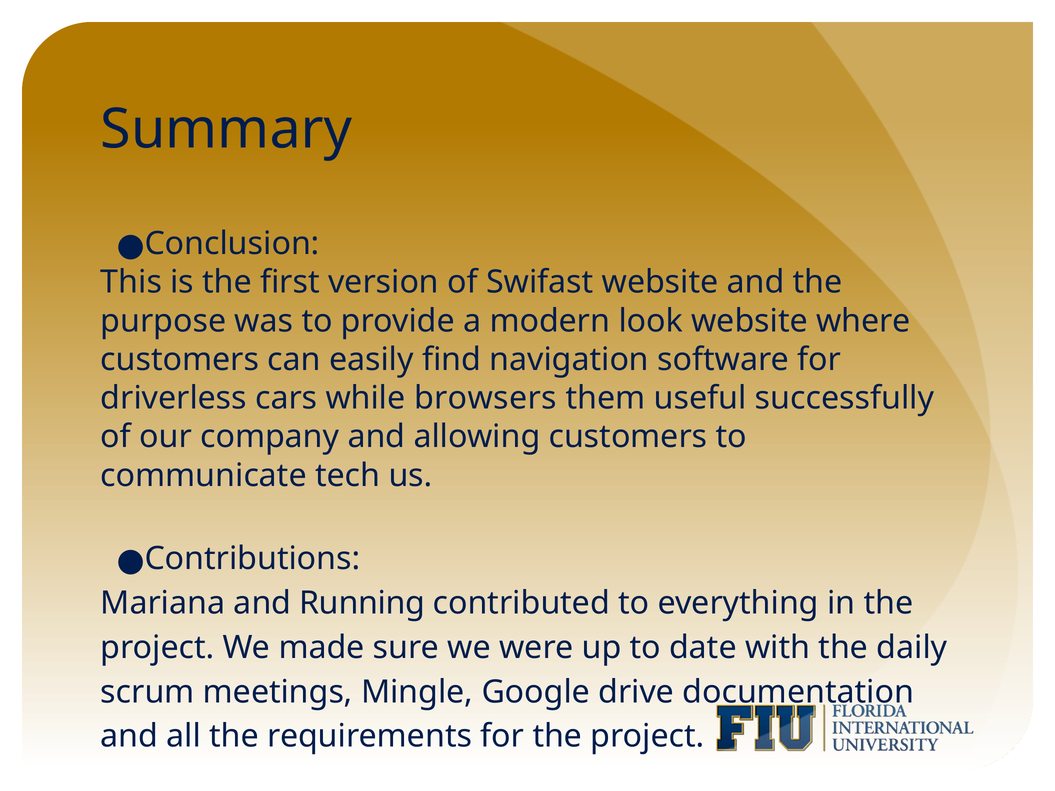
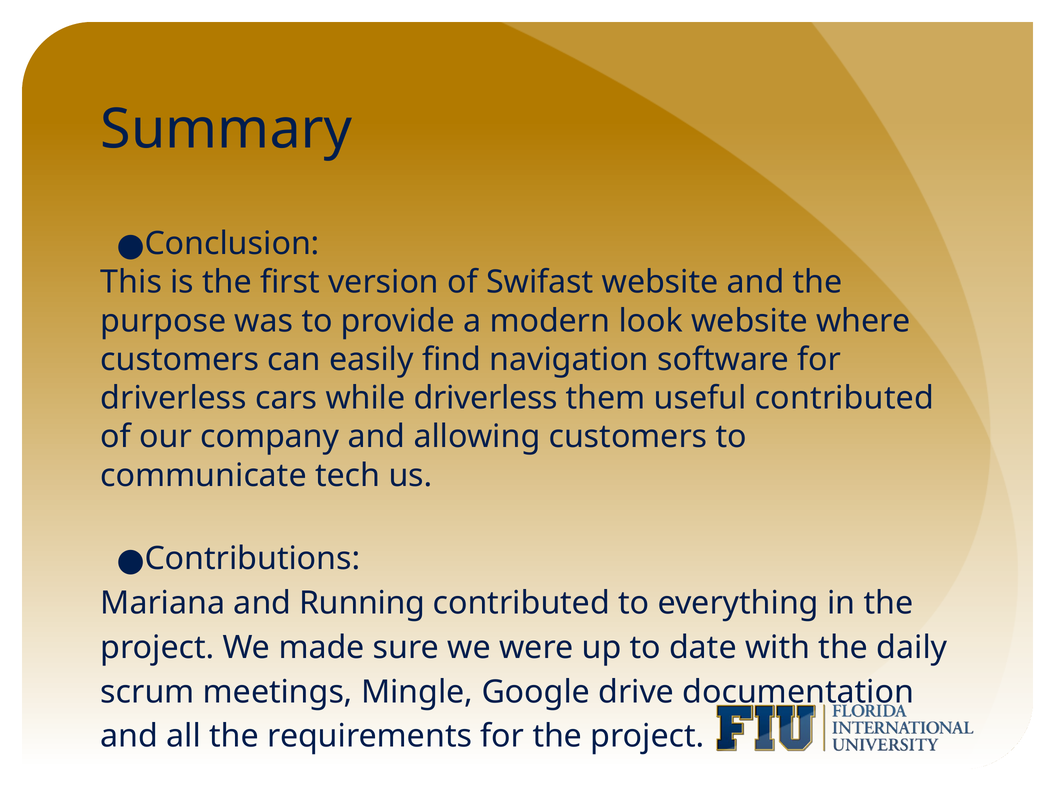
while browsers: browsers -> driverless (486, 398)
useful successfully: successfully -> contributed (844, 398)
